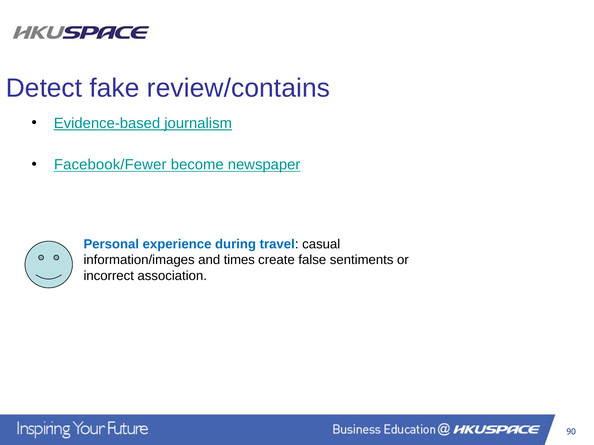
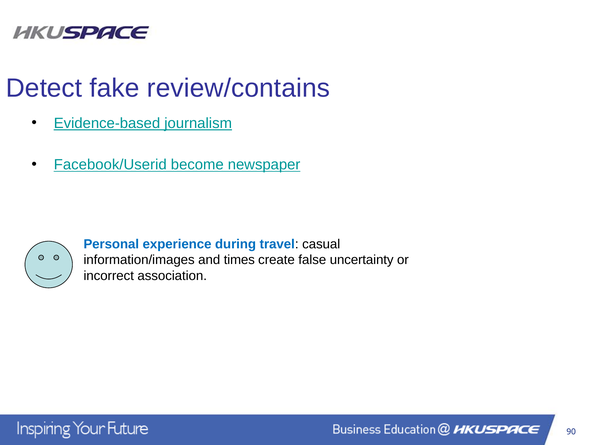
Facebook/Fewer: Facebook/Fewer -> Facebook/Userid (110, 165)
sentiments: sentiments -> uncertainty (362, 260)
